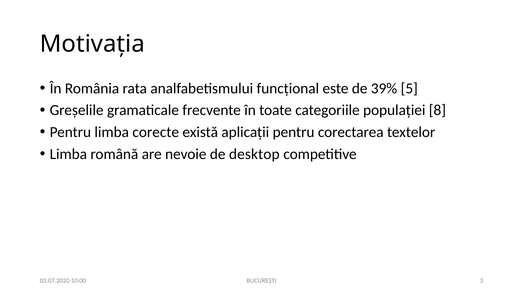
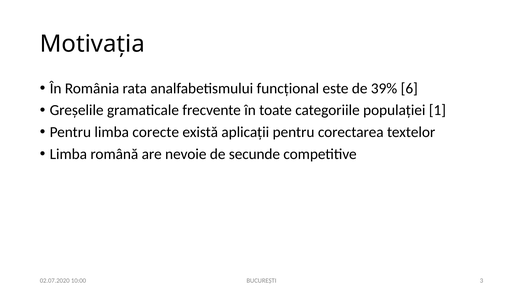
5: 5 -> 6 (409, 88)
8: 8 -> 1 (437, 110)
desktop: desktop -> secunde (254, 154)
